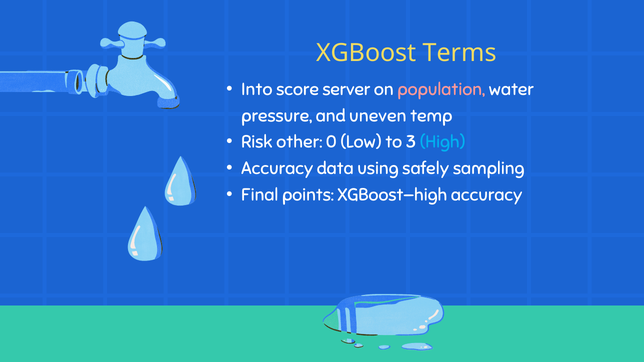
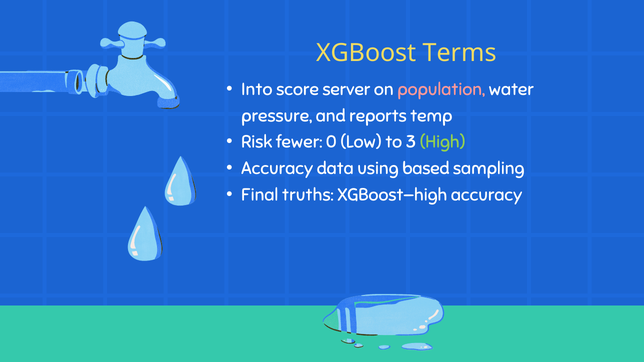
uneven: uneven -> reports (378, 116)
other: other -> fewer (299, 142)
High colour: light blue -> light green (443, 142)
safely: safely -> based (426, 169)
points: points -> truths (308, 195)
